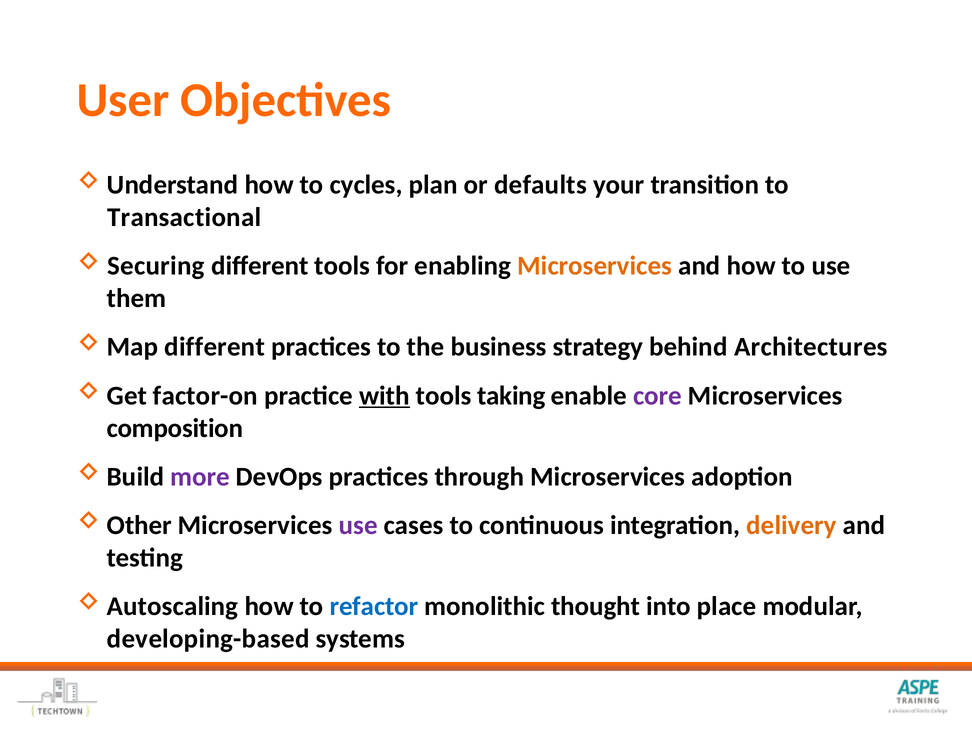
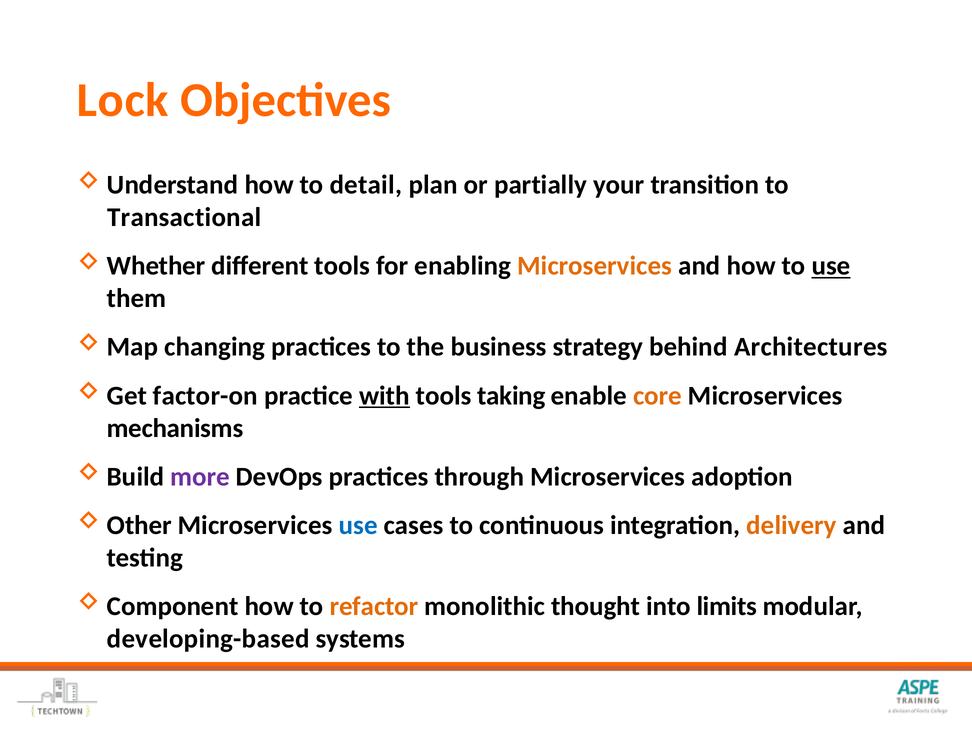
User: User -> Lock (123, 100)
cycles: cycles -> detail (366, 185)
defaults: defaults -> partially (541, 185)
Securing: Securing -> Whether (156, 266)
use underline: none -> present (831, 266)
Map different: different -> changing (215, 347)
core colour: purple -> orange (658, 396)
composition: composition -> mechanisms (175, 428)
use colour: purple -> blue (358, 525)
Autoscaling: Autoscaling -> Component (173, 606)
refactor colour: blue -> orange (374, 606)
place: place -> limits (727, 606)
